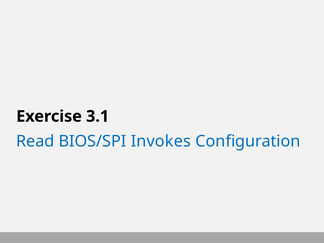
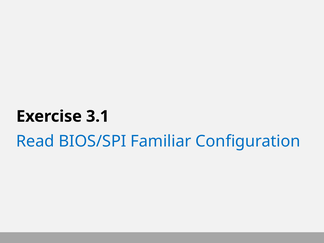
Invokes: Invokes -> Familiar (161, 141)
